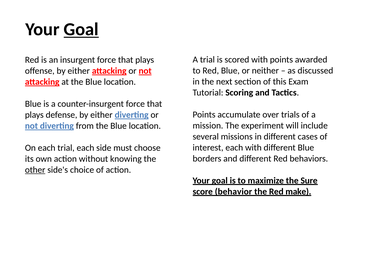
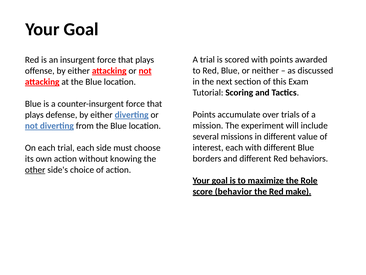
Goal underline: present -> none (81, 29)
cases: cases -> value (308, 136)
Sure: Sure -> Role (309, 180)
